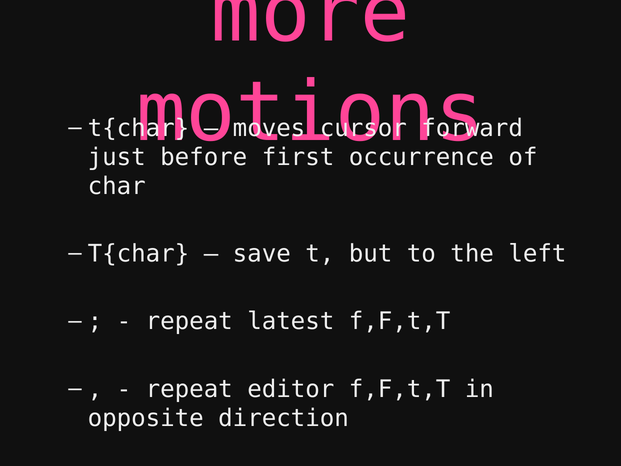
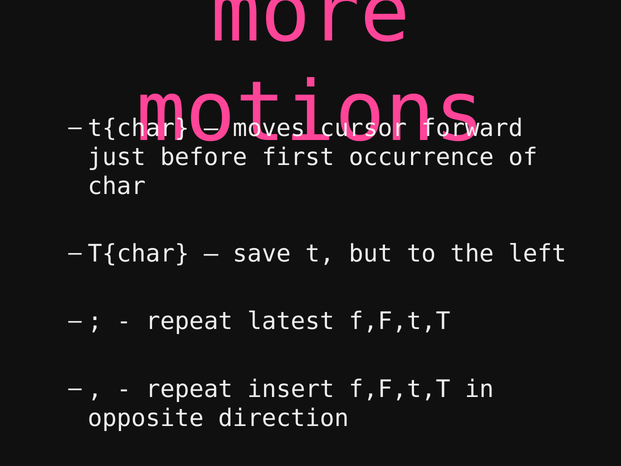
editor: editor -> insert (291, 389)
